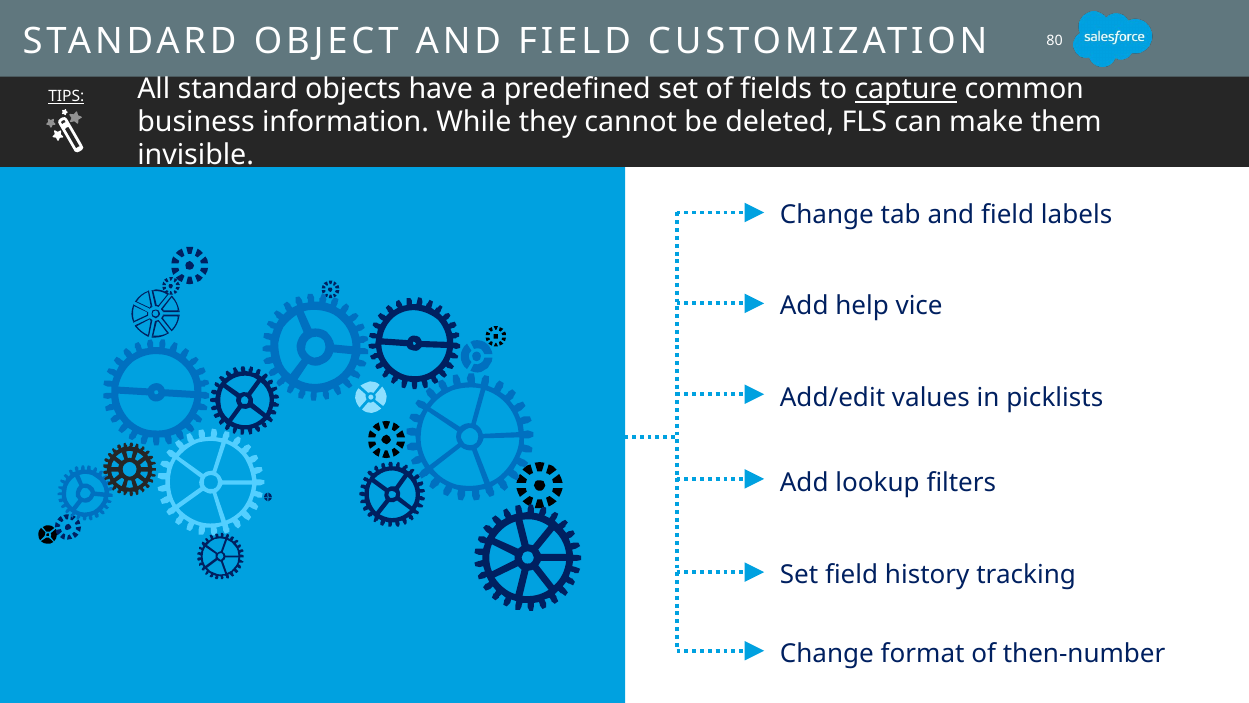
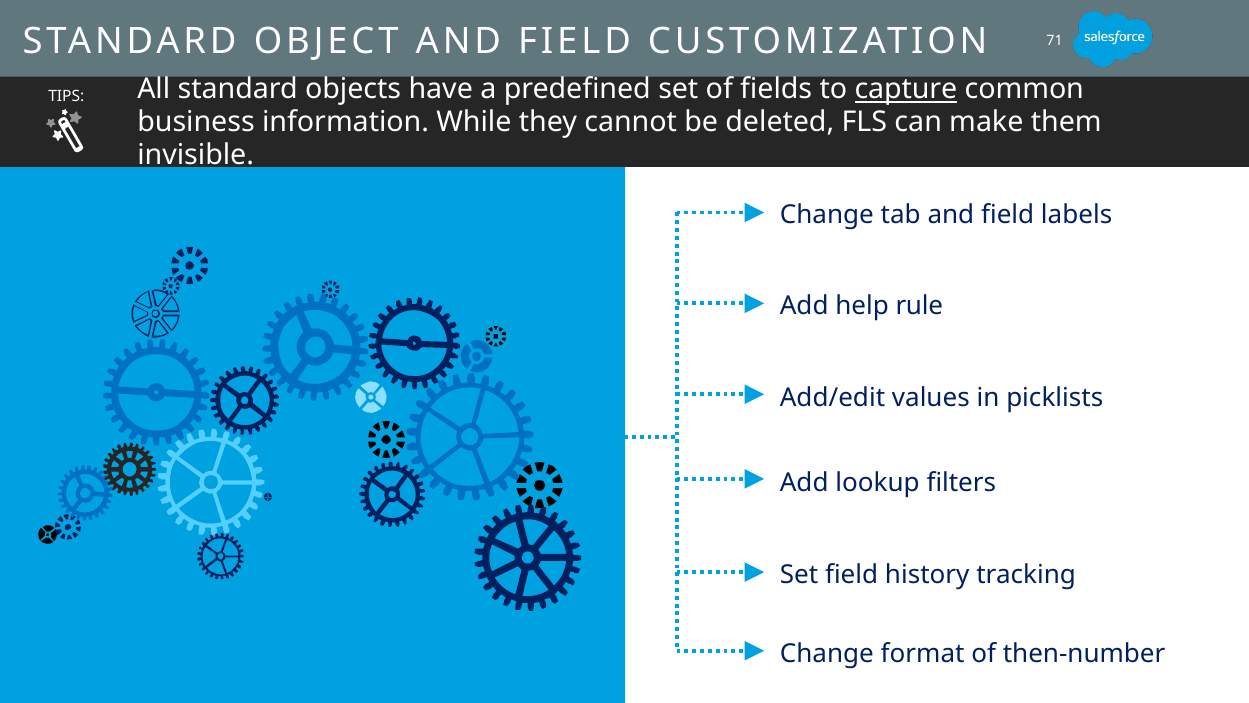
80: 80 -> 71 (1055, 41)
TIPS underline: present -> none (66, 97)
vice: vice -> rule (919, 306)
